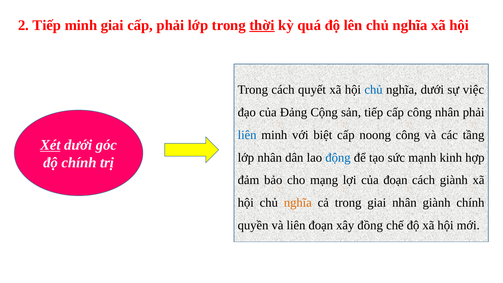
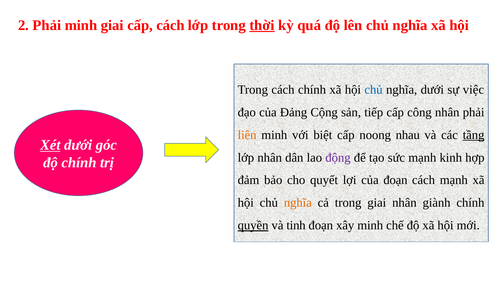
2 Tiếp: Tiếp -> Phải (47, 25)
cấp phải: phải -> cách (171, 25)
cách quyết: quyết -> chính (312, 90)
liên colour: blue -> orange (247, 135)
noong công: công -> nhau (408, 135)
tầng underline: none -> present (474, 135)
động colour: blue -> purple (338, 158)
mạng: mạng -> quyết (324, 180)
cách giành: giành -> mạnh (454, 180)
quyền underline: none -> present (253, 225)
và liên: liên -> tinh (296, 225)
xây đồng: đồng -> minh (370, 225)
